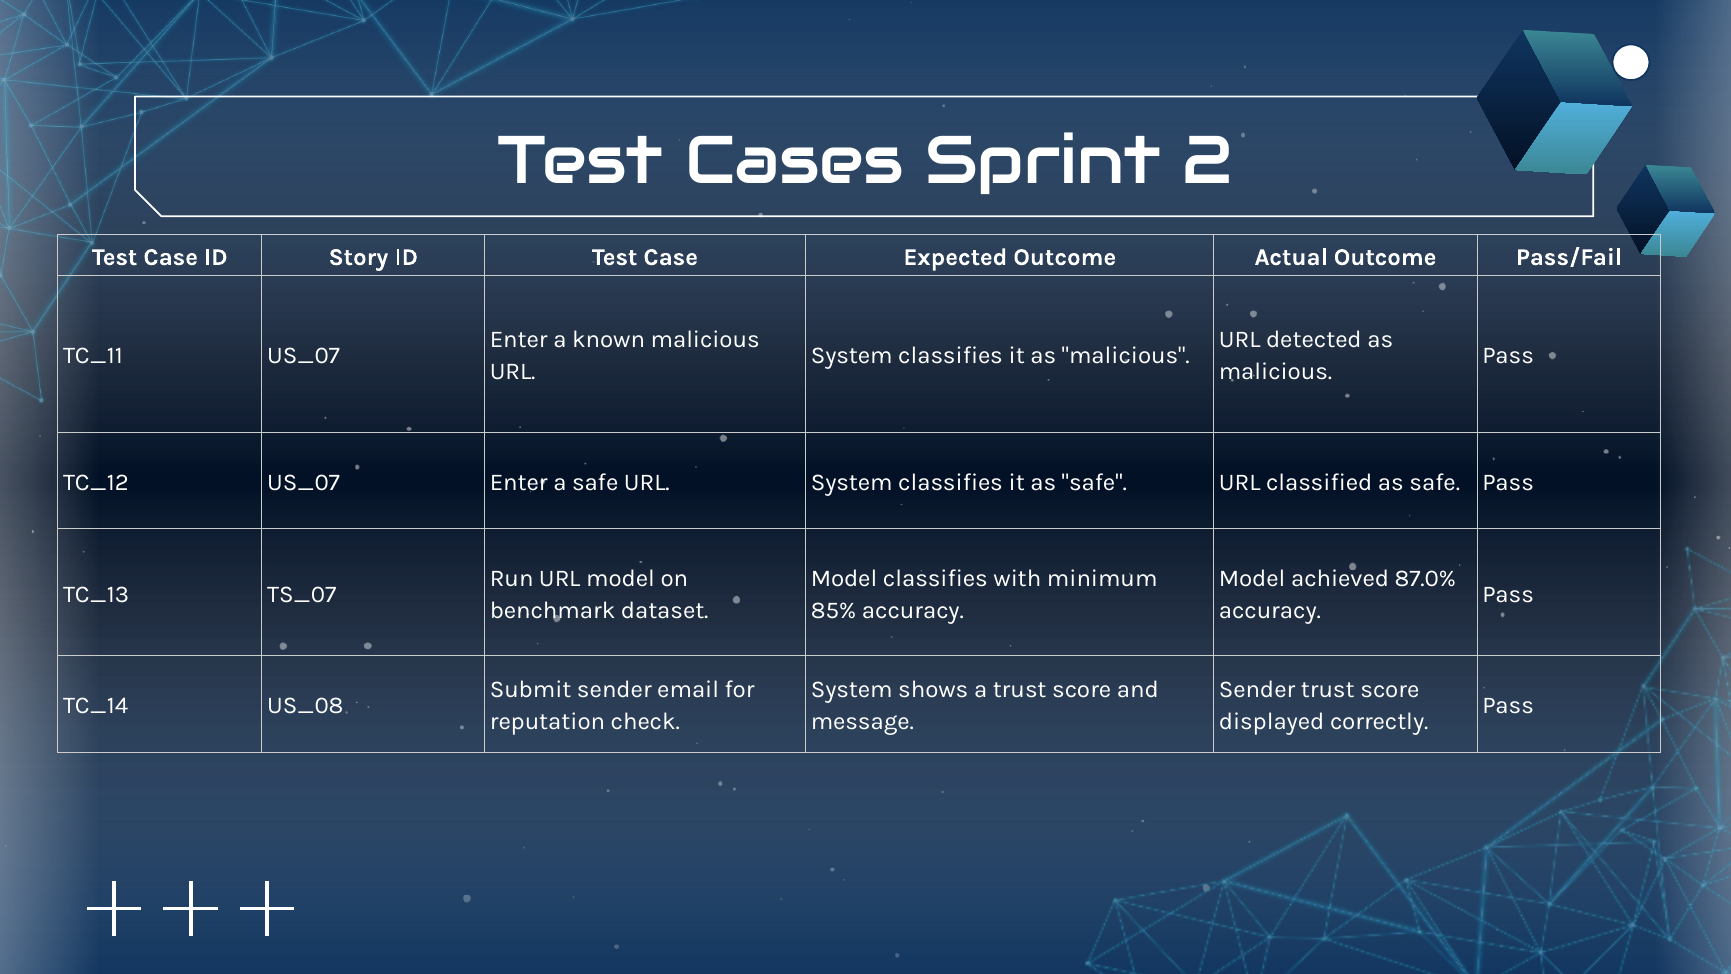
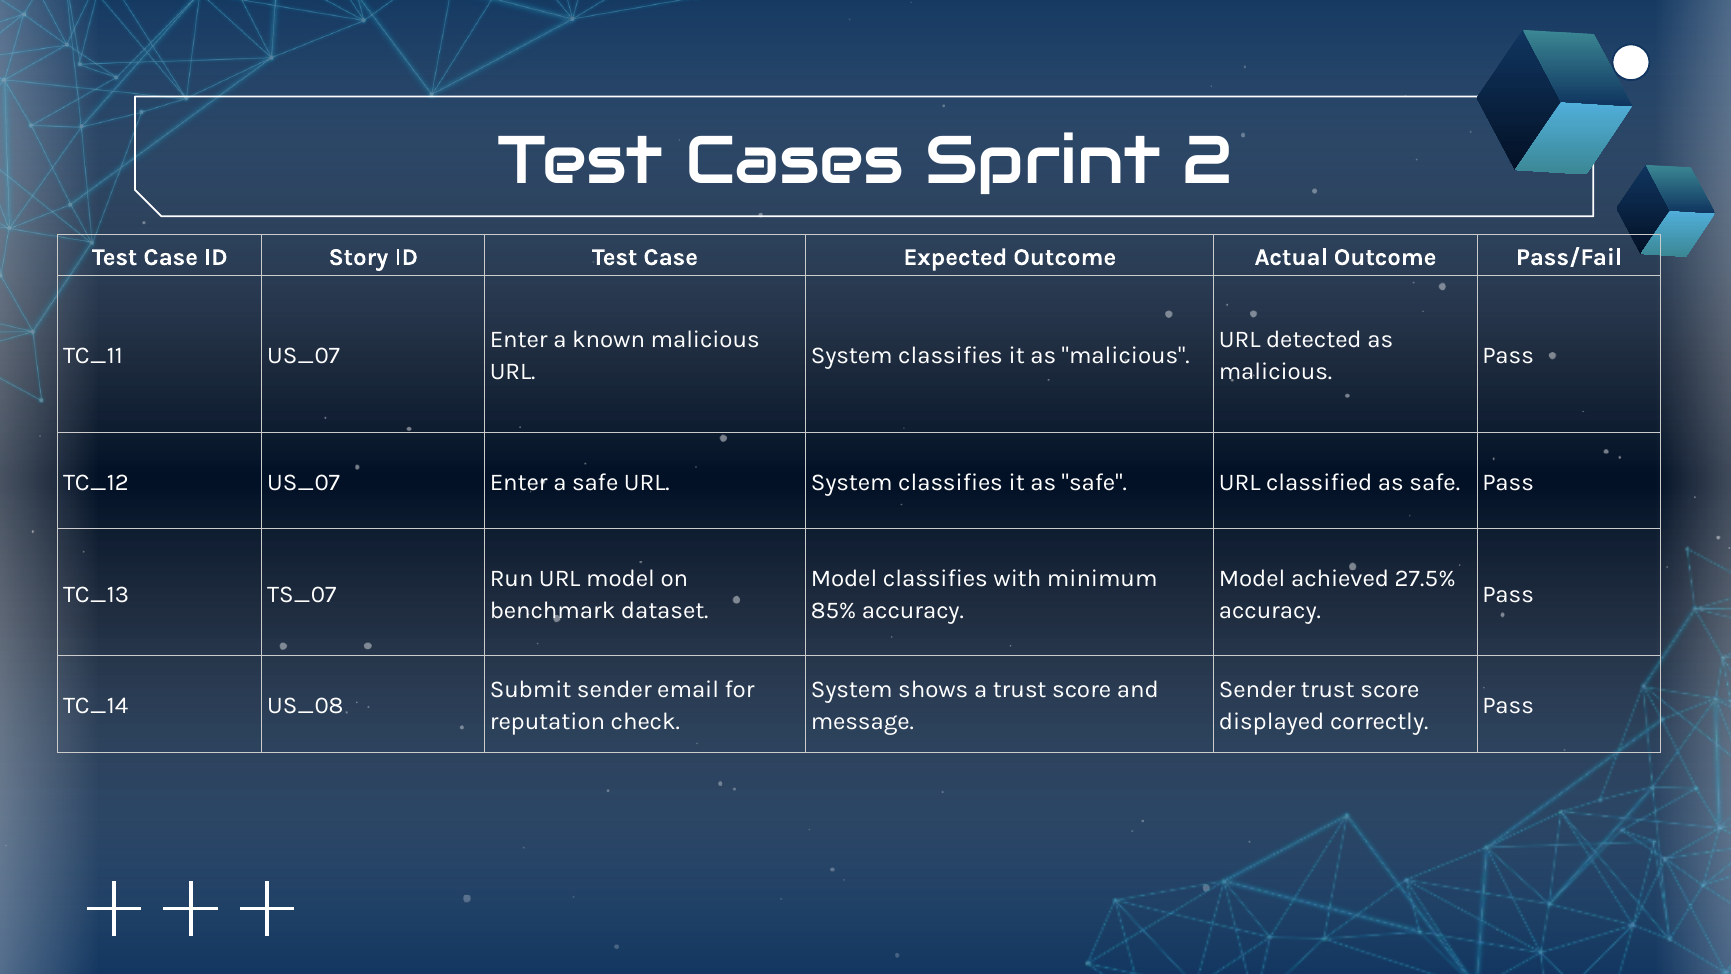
87.0%: 87.0% -> 27.5% (1425, 578)
